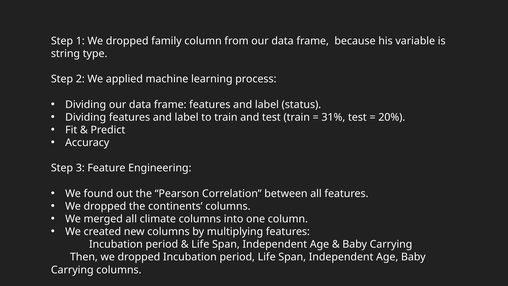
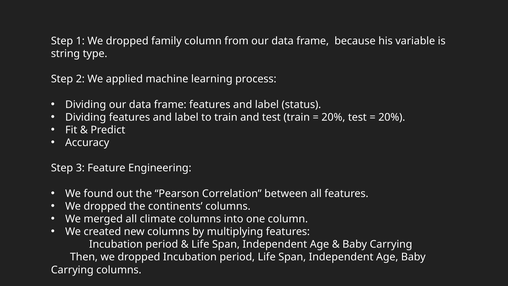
31%: 31% -> 20% (333, 117)
